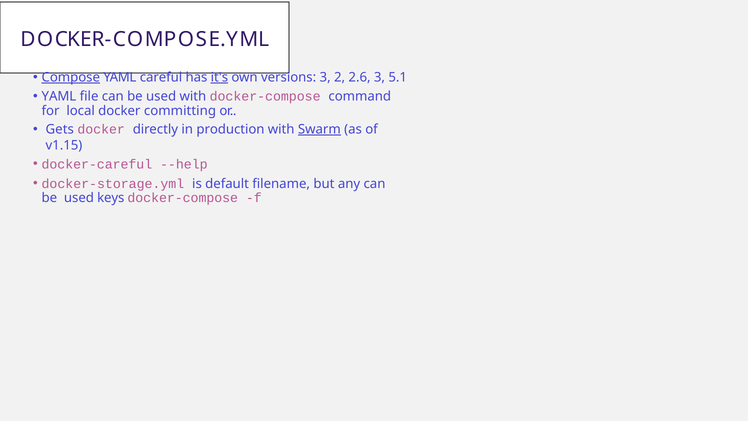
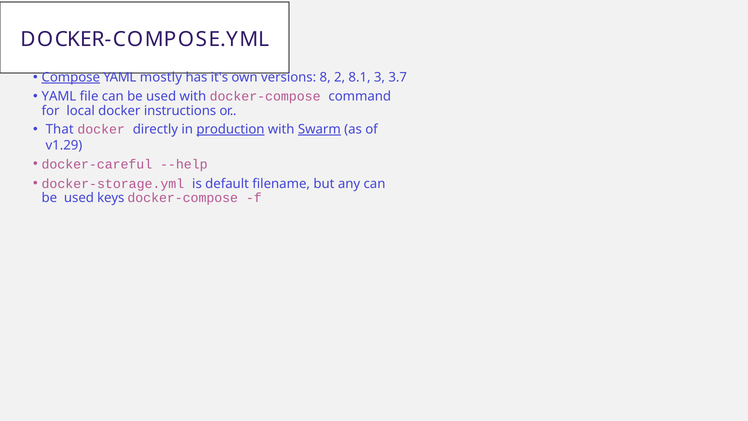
careful: careful -> mostly (161, 77)
it's underline: present -> none (219, 77)
versions 3: 3 -> 8 (325, 77)
2.6: 2.6 -> 8.1 (360, 77)
5.1: 5.1 -> 3.7 (398, 77)
committing: committing -> instructions (180, 111)
Gets: Gets -> That (60, 129)
production underline: none -> present (230, 129)
v1.15: v1.15 -> v1.29 (64, 145)
